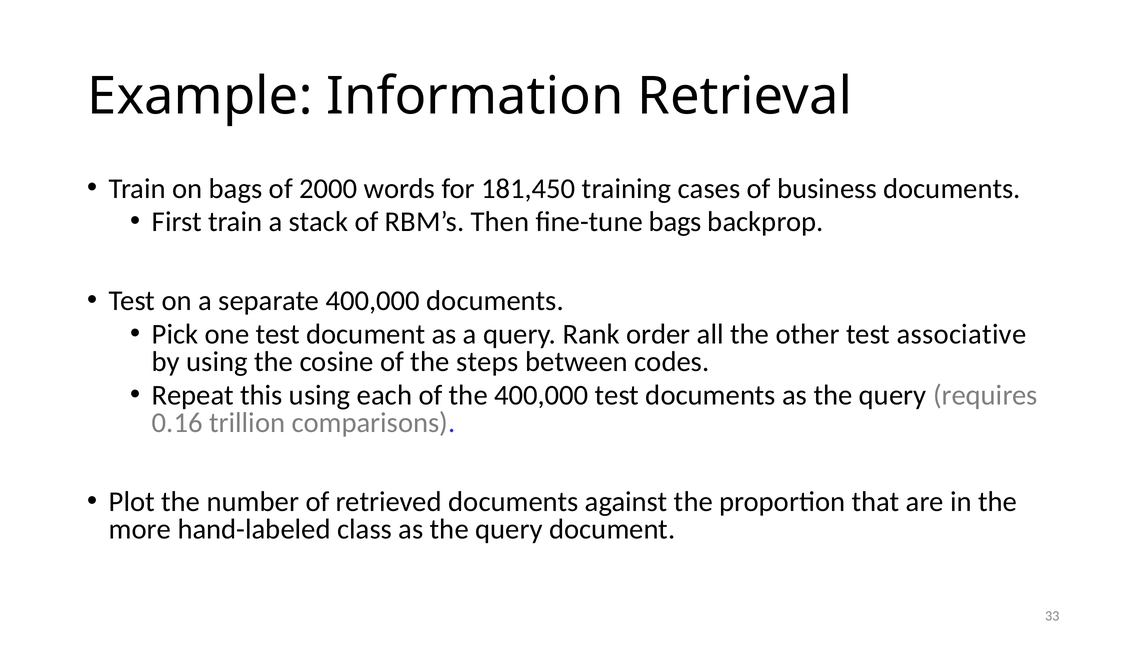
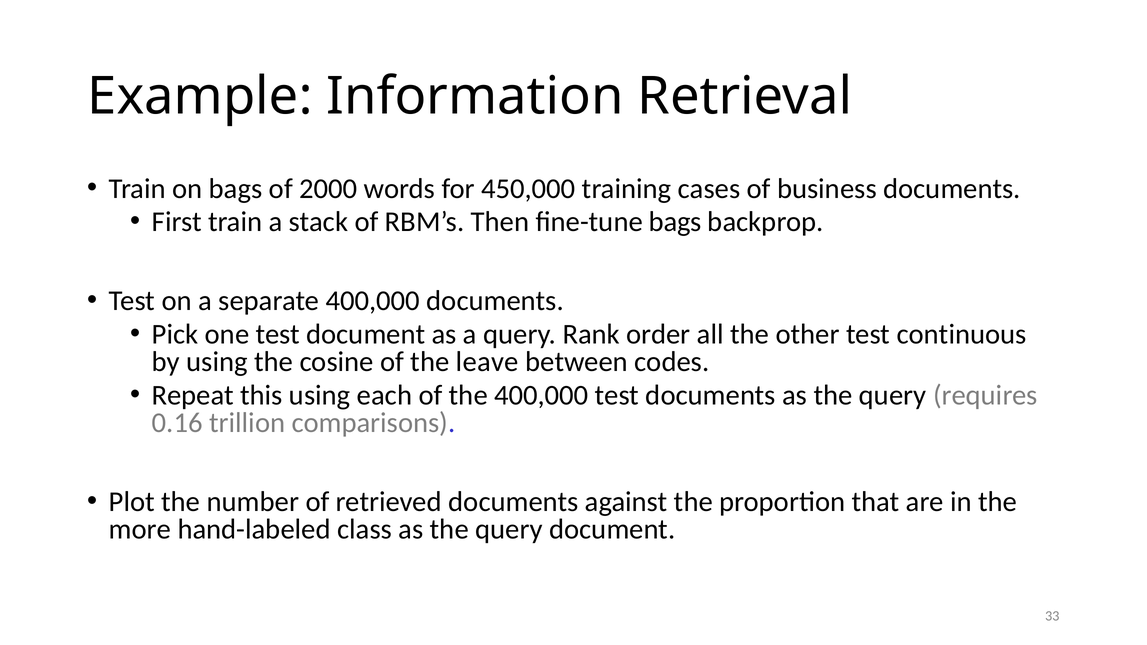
181,450: 181,450 -> 450,000 (528, 189)
associative: associative -> continuous (962, 335)
steps: steps -> leave (487, 362)
